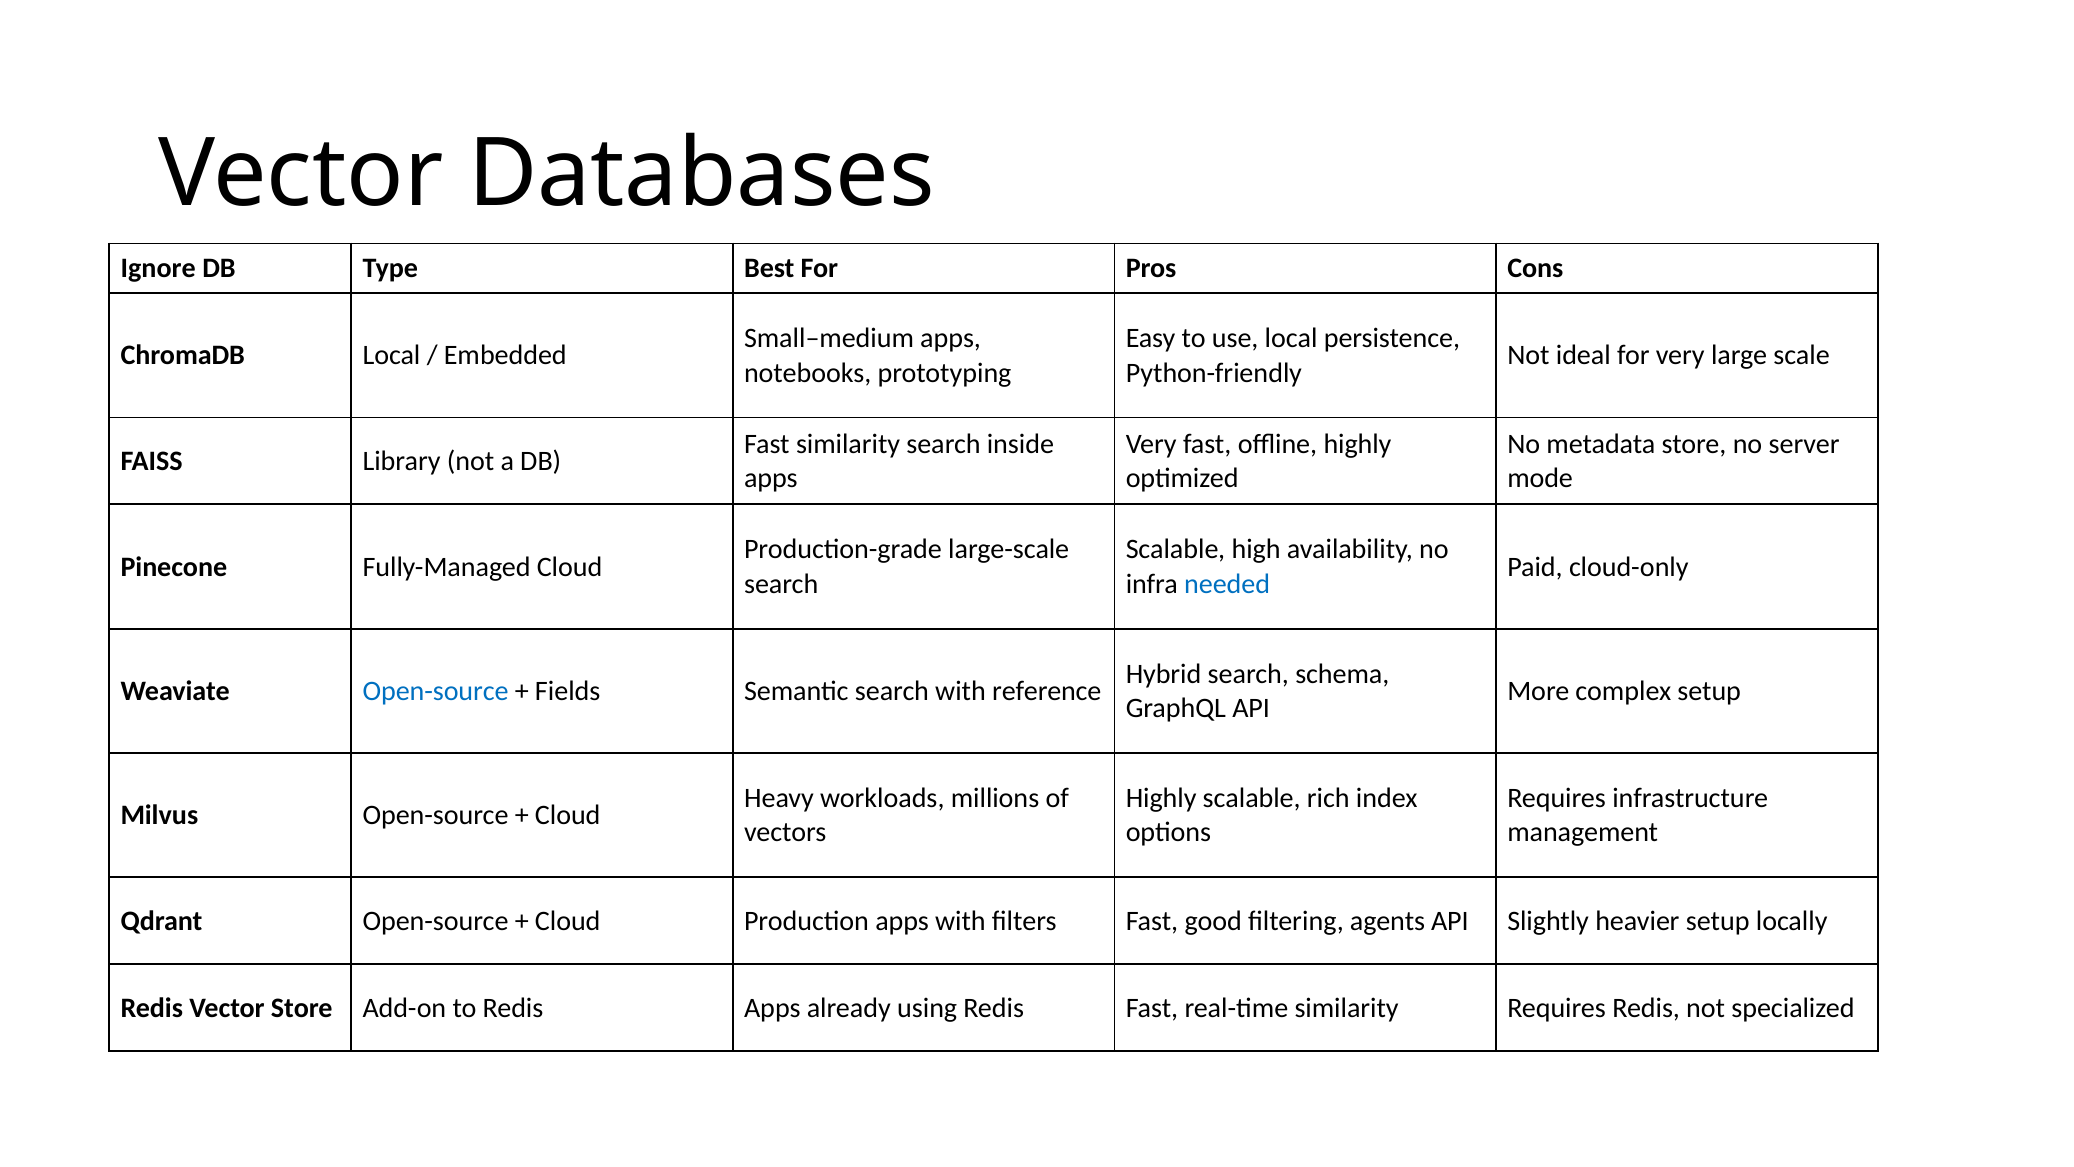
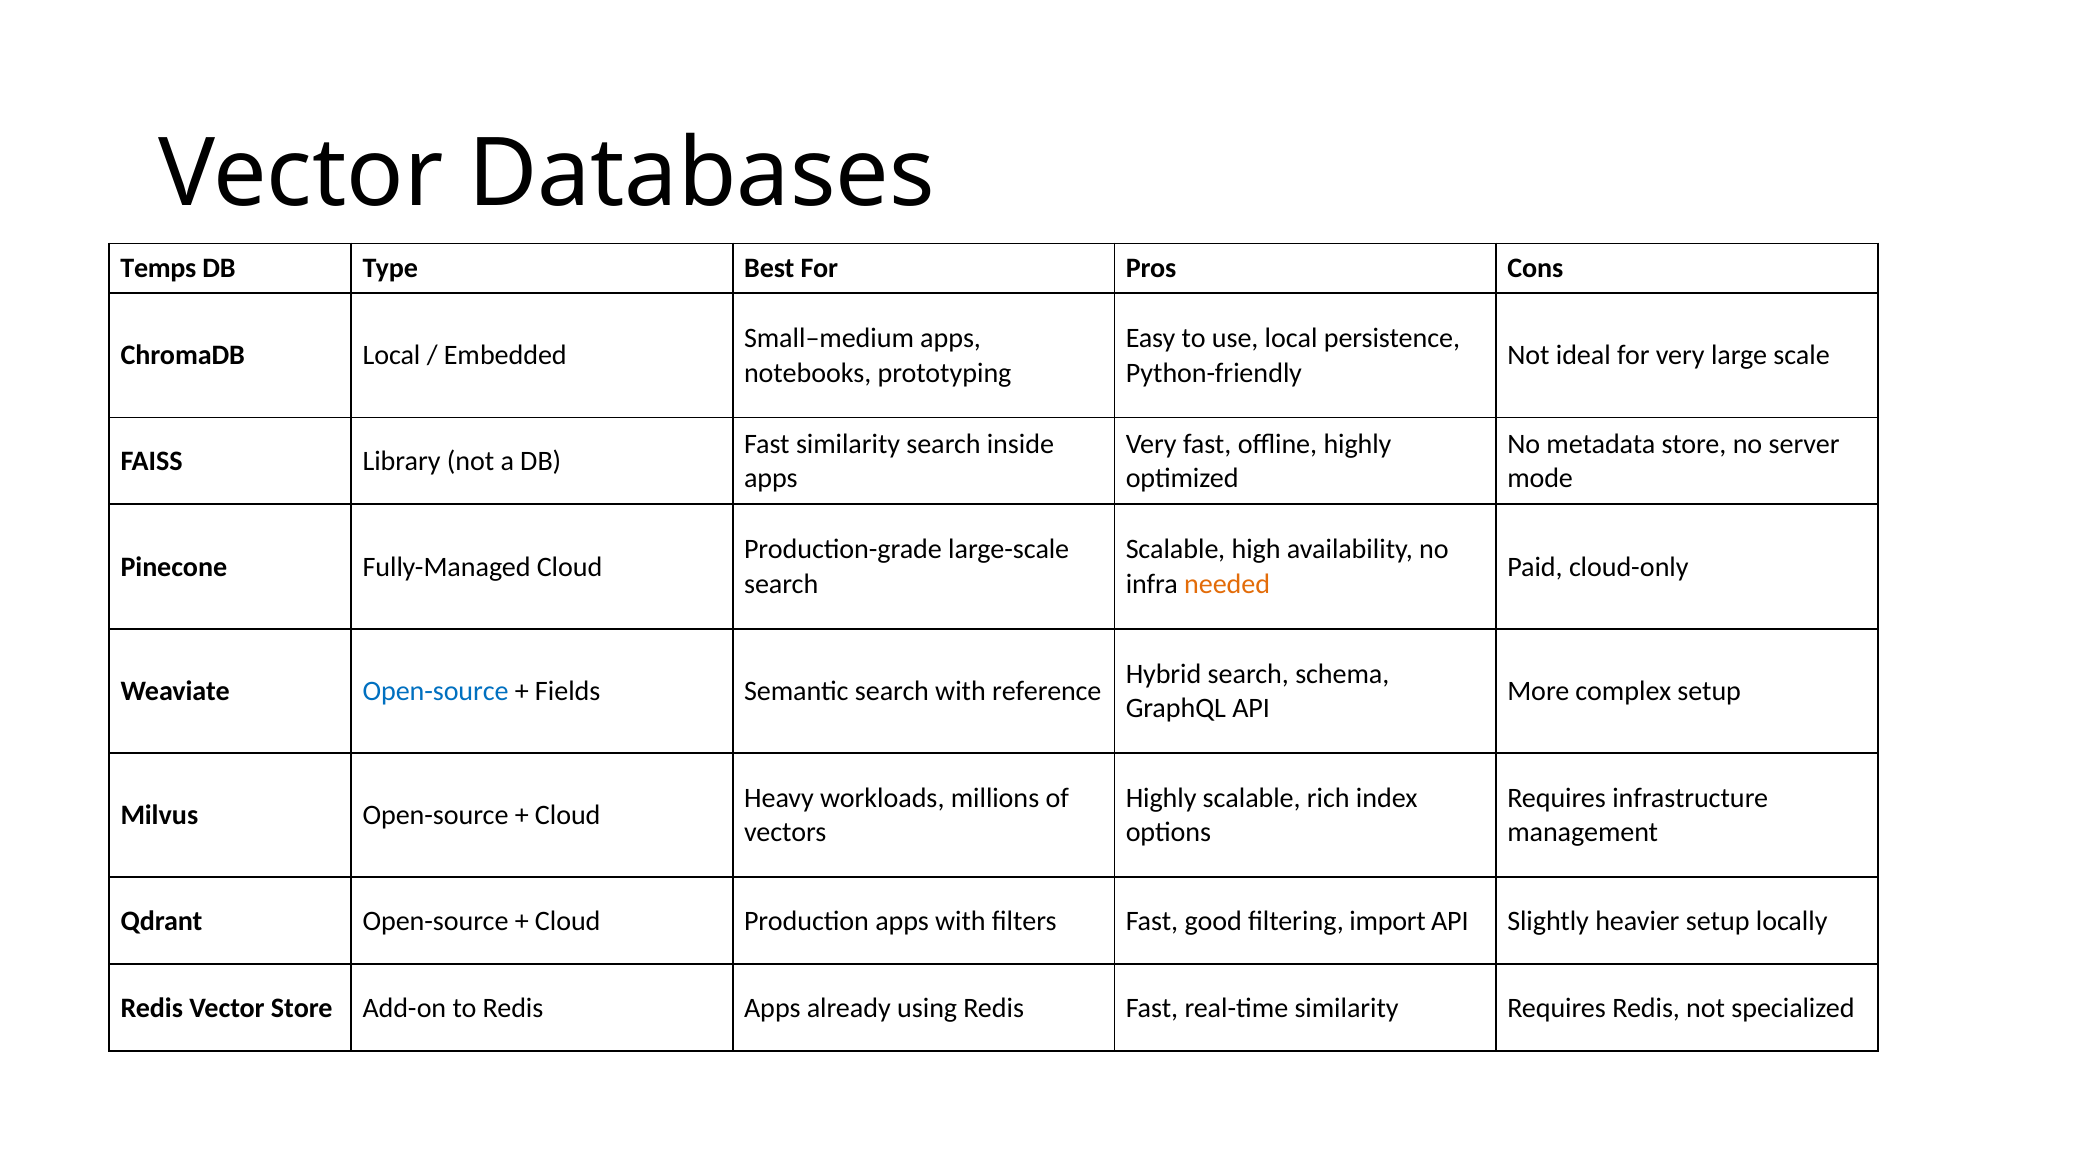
Ignore: Ignore -> Temps (158, 269)
needed colour: blue -> orange (1227, 584)
agents: agents -> import (1388, 921)
